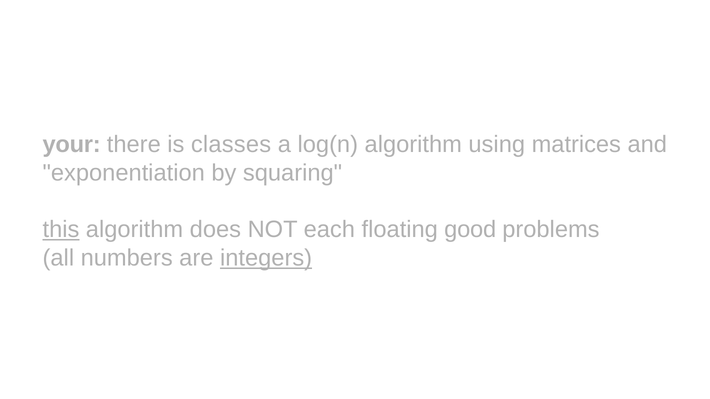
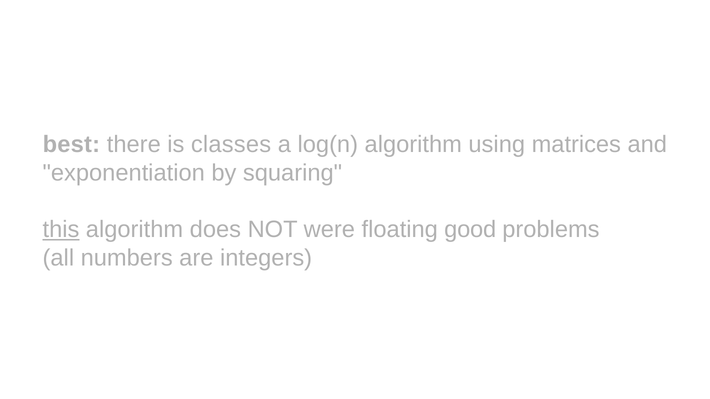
your: your -> best (71, 145)
each: each -> were (329, 230)
integers underline: present -> none (266, 258)
